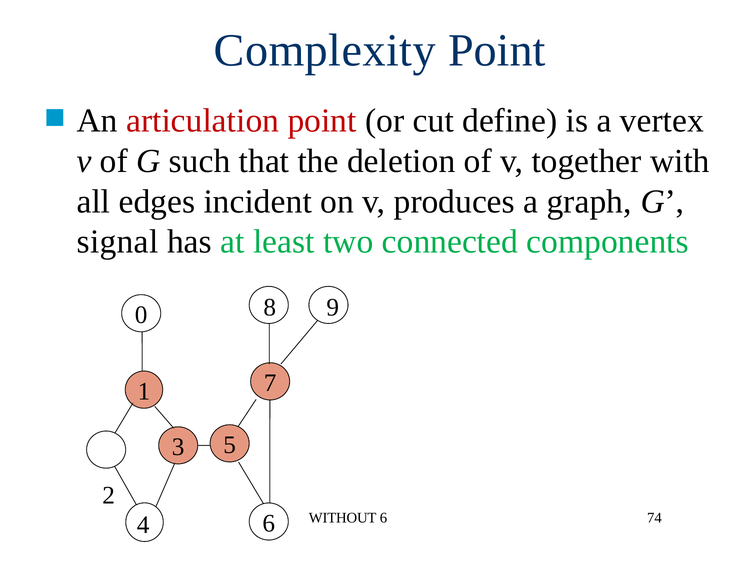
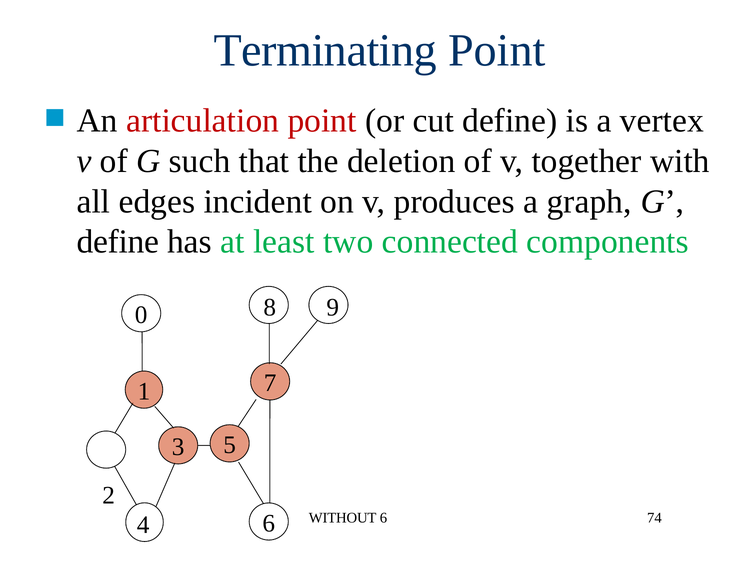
Complexity: Complexity -> Terminating (325, 50)
signal: signal -> define (118, 242)
